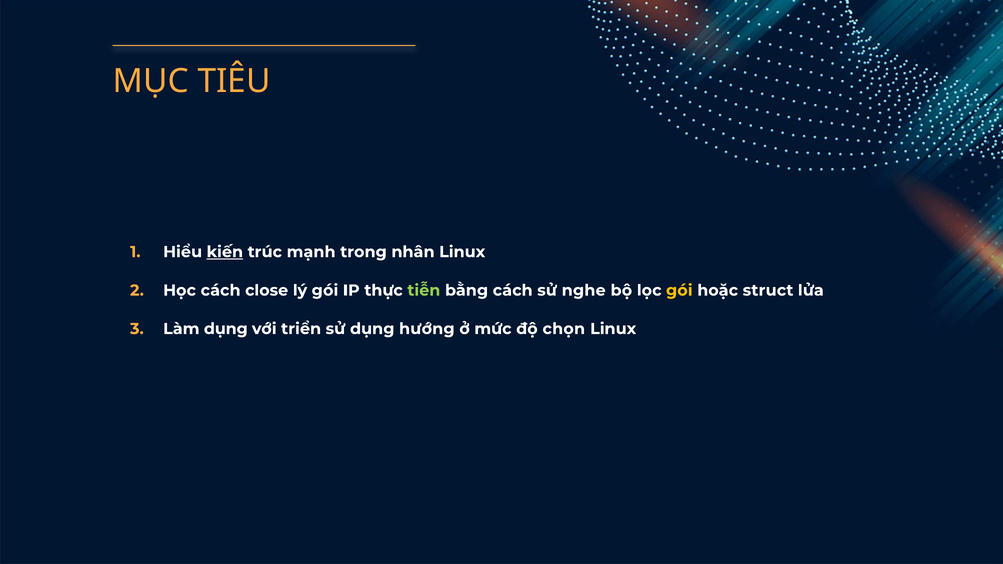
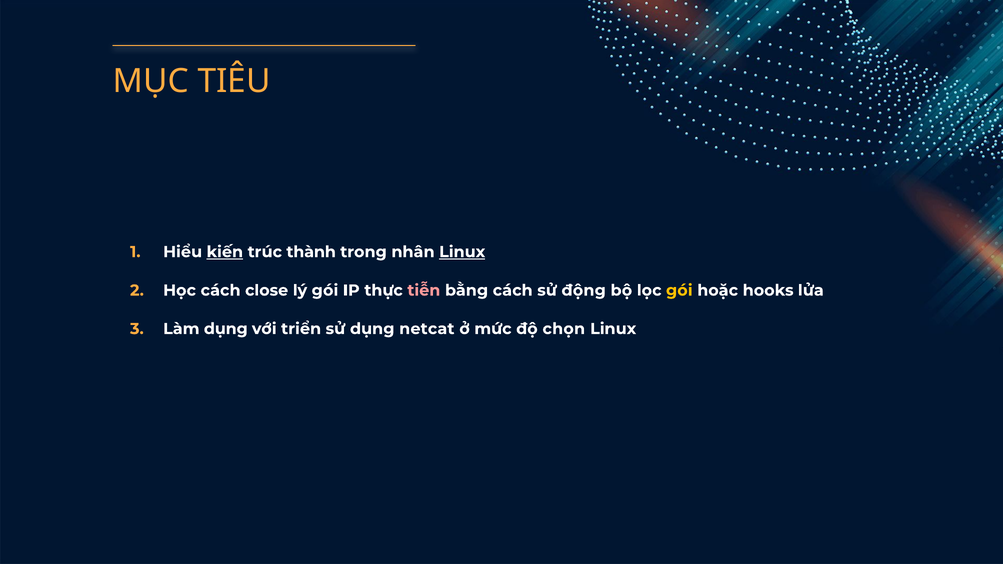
mạnh: mạnh -> thành (311, 252)
Linux underline: none -> present (462, 252)
tiễn colour: light green -> pink (424, 290)
nghe: nghe -> động (584, 290)
struct: struct -> hooks (768, 290)
hướng: hướng -> netcat (427, 329)
